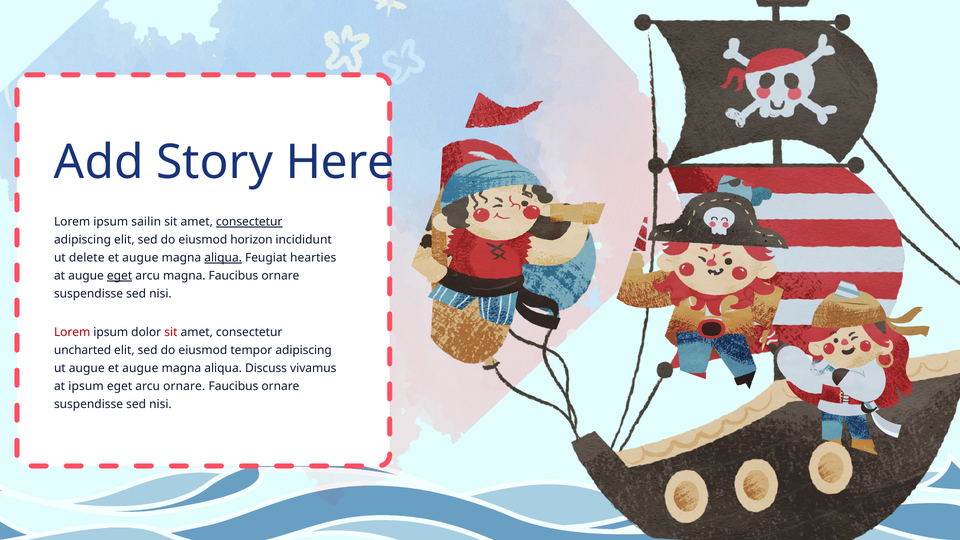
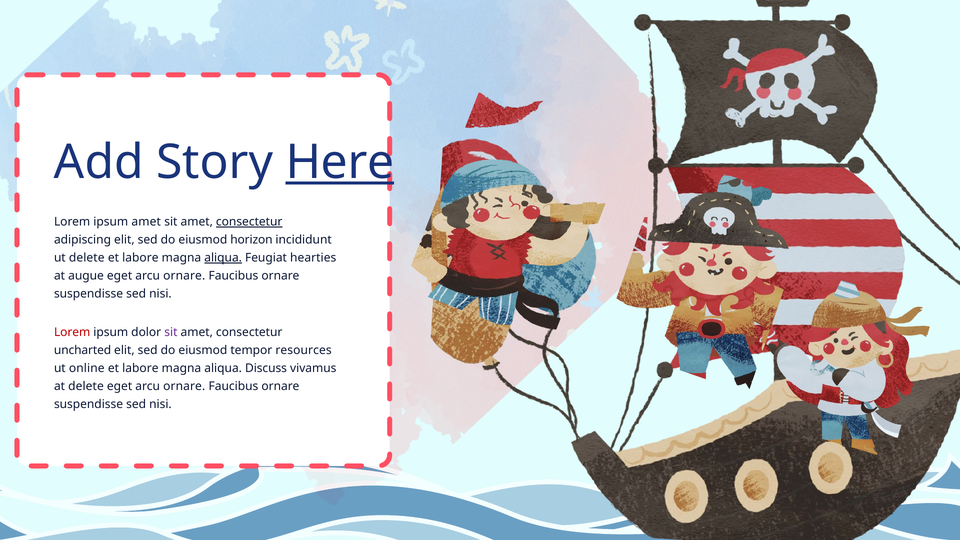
Here underline: none -> present (340, 162)
ipsum sailin: sailin -> amet (146, 222)
augue: augue -> labore (140, 258)
eget underline: present -> none (120, 276)
magna: magna -> ornare (184, 276)
sit colour: red -> purple (171, 332)
tempor adipiscing: adipiscing -> resources (304, 350)
ut augue: augue -> online (87, 368)
augue: augue -> labore (140, 368)
at ipsum: ipsum -> delete (86, 386)
